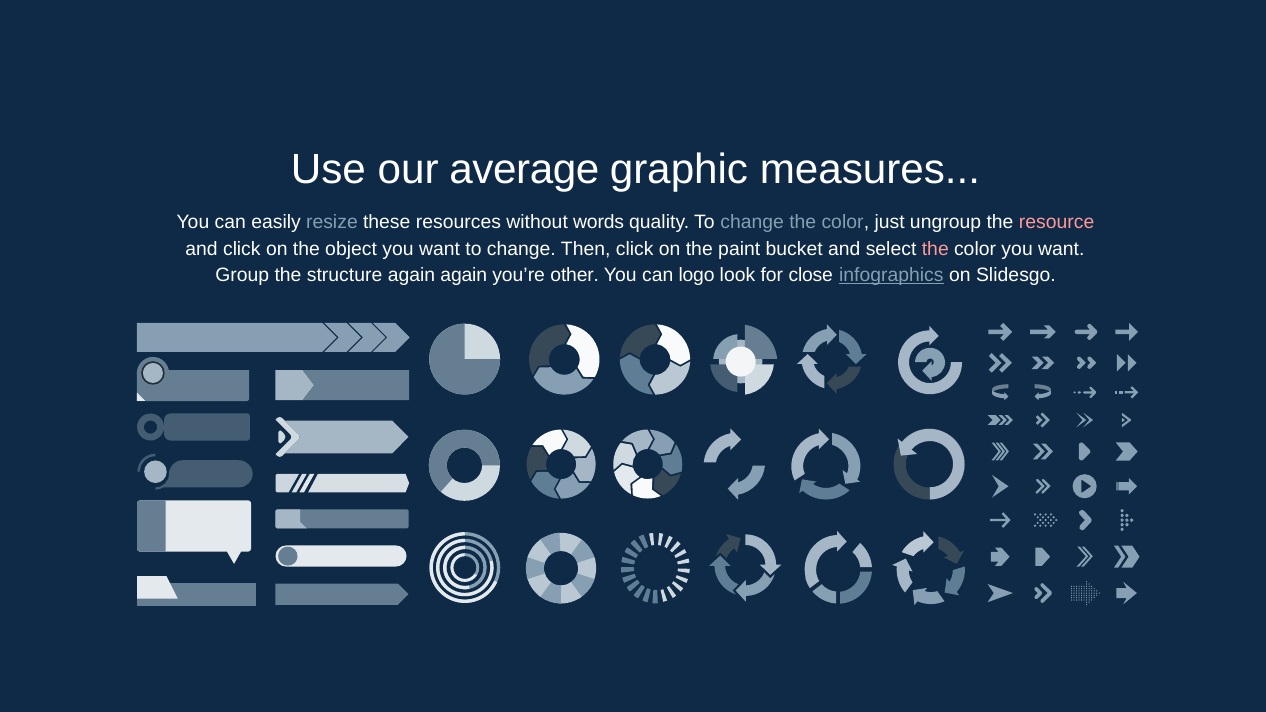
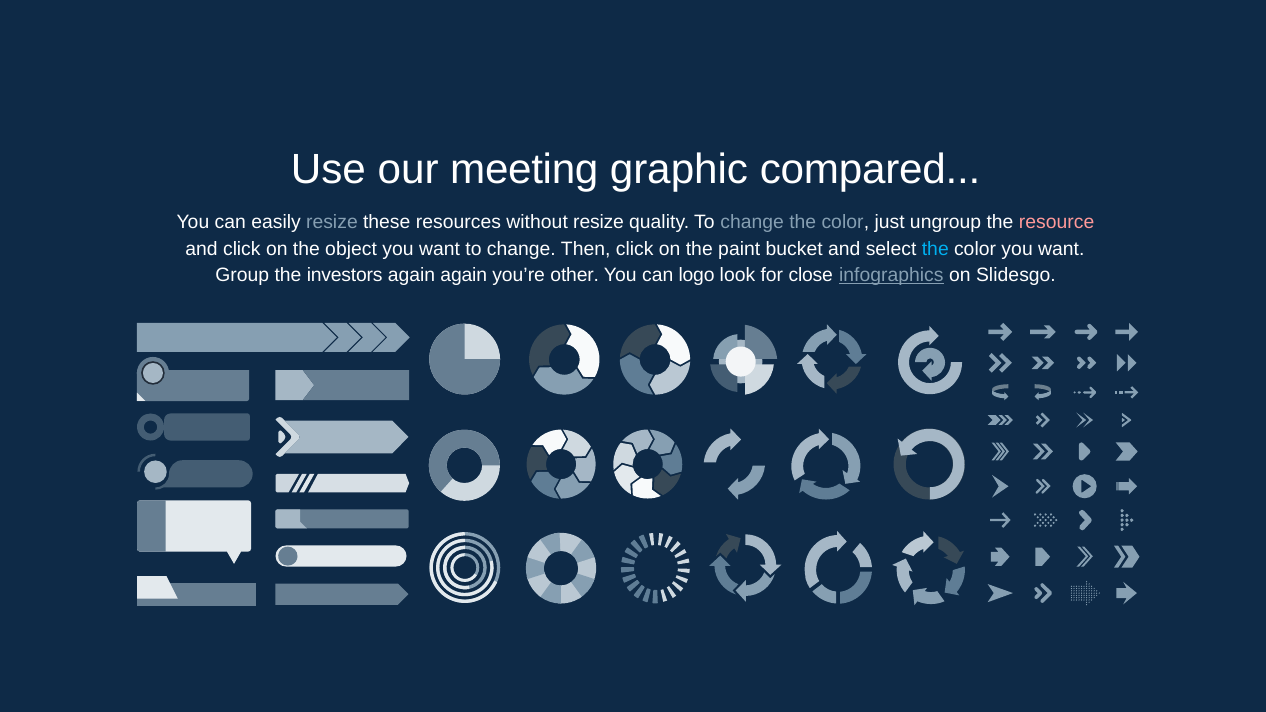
average: average -> meeting (524, 170)
measures: measures -> compared (870, 170)
without words: words -> resize (599, 222)
the colour: pink -> light blue (935, 249)
structure: structure -> investors (345, 275)
